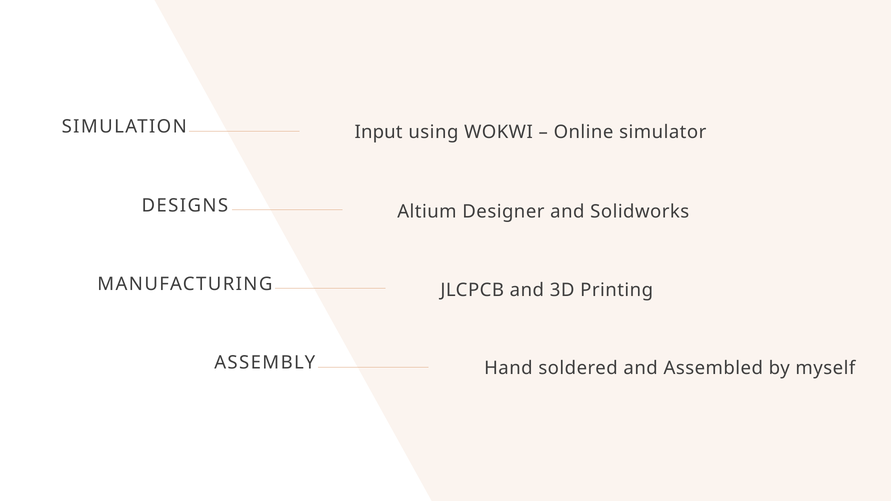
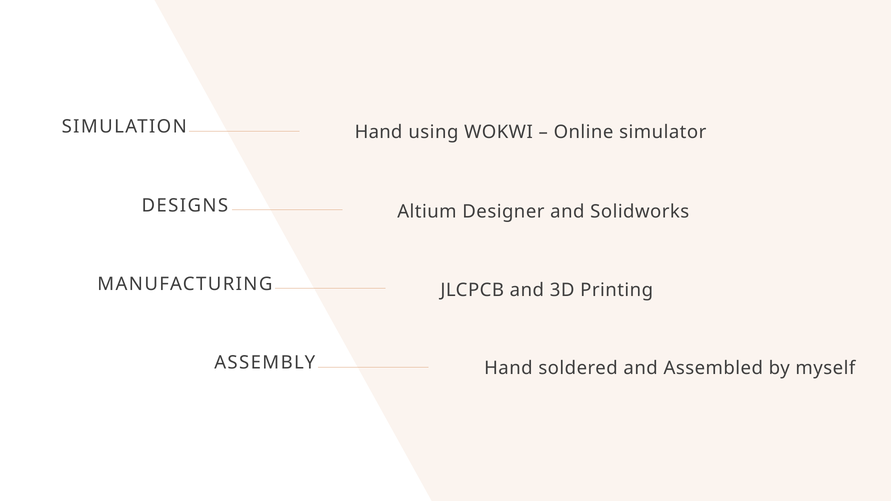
Input: Input -> Hand (379, 132)
